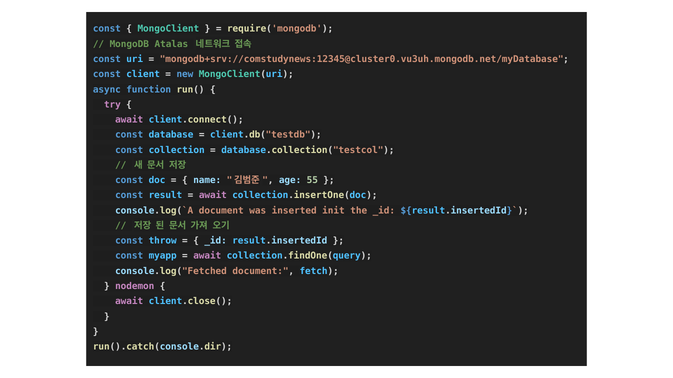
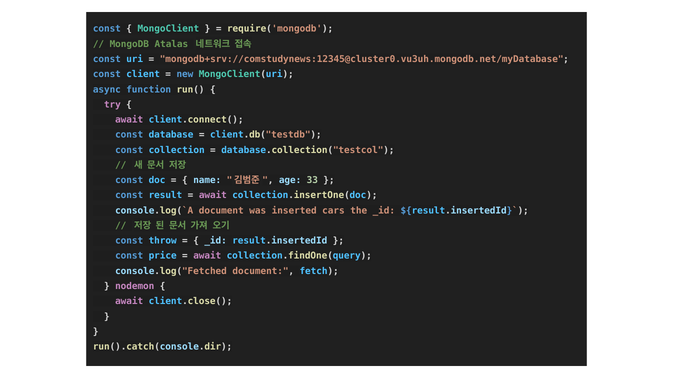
55: 55 -> 33 (312, 181)
init: init -> cars (333, 211)
myapp: myapp -> price (163, 256)
